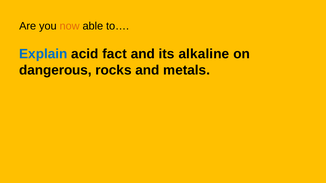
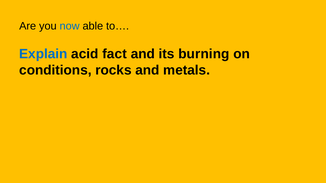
now colour: orange -> blue (70, 26)
alkaline: alkaline -> burning (204, 54)
dangerous: dangerous -> conditions (55, 70)
